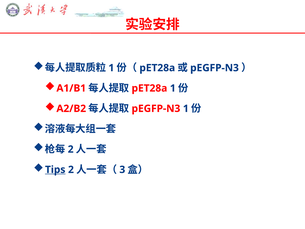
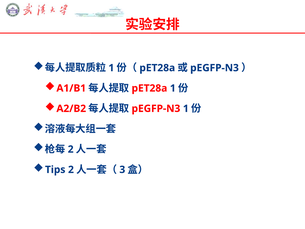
Tips underline: present -> none (55, 169)
